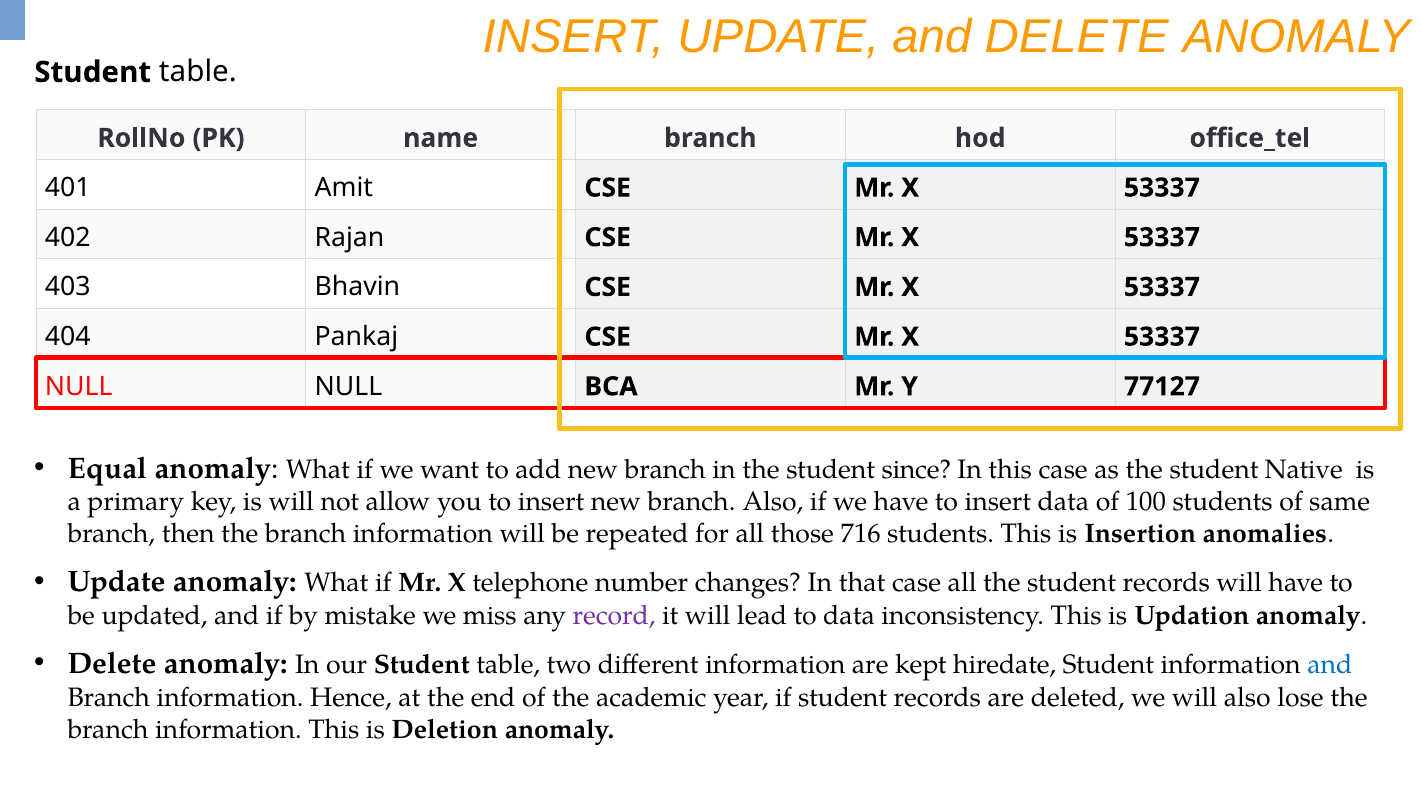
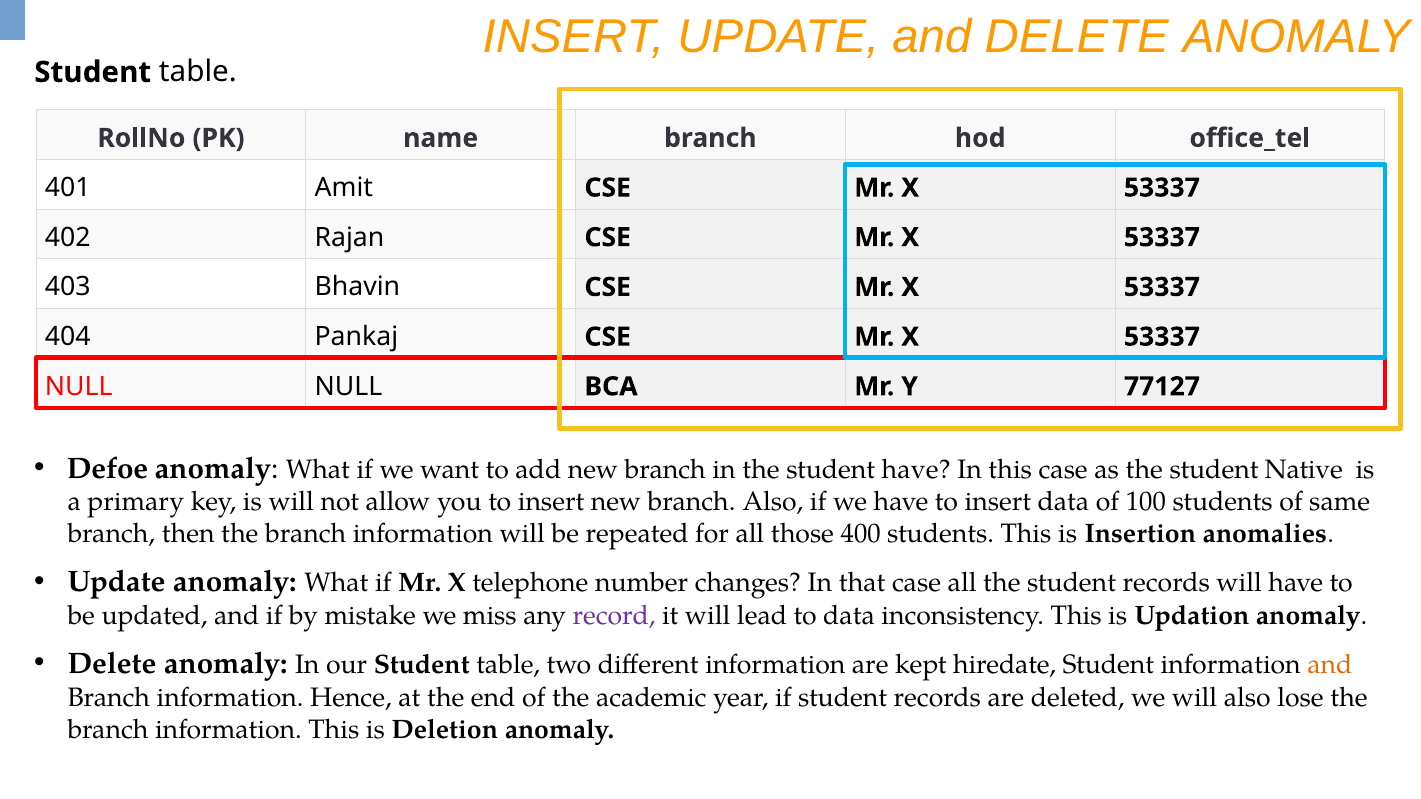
Equal: Equal -> Defoe (108, 469)
student since: since -> have (916, 470)
716: 716 -> 400 (861, 534)
and colour: blue -> orange (1330, 665)
